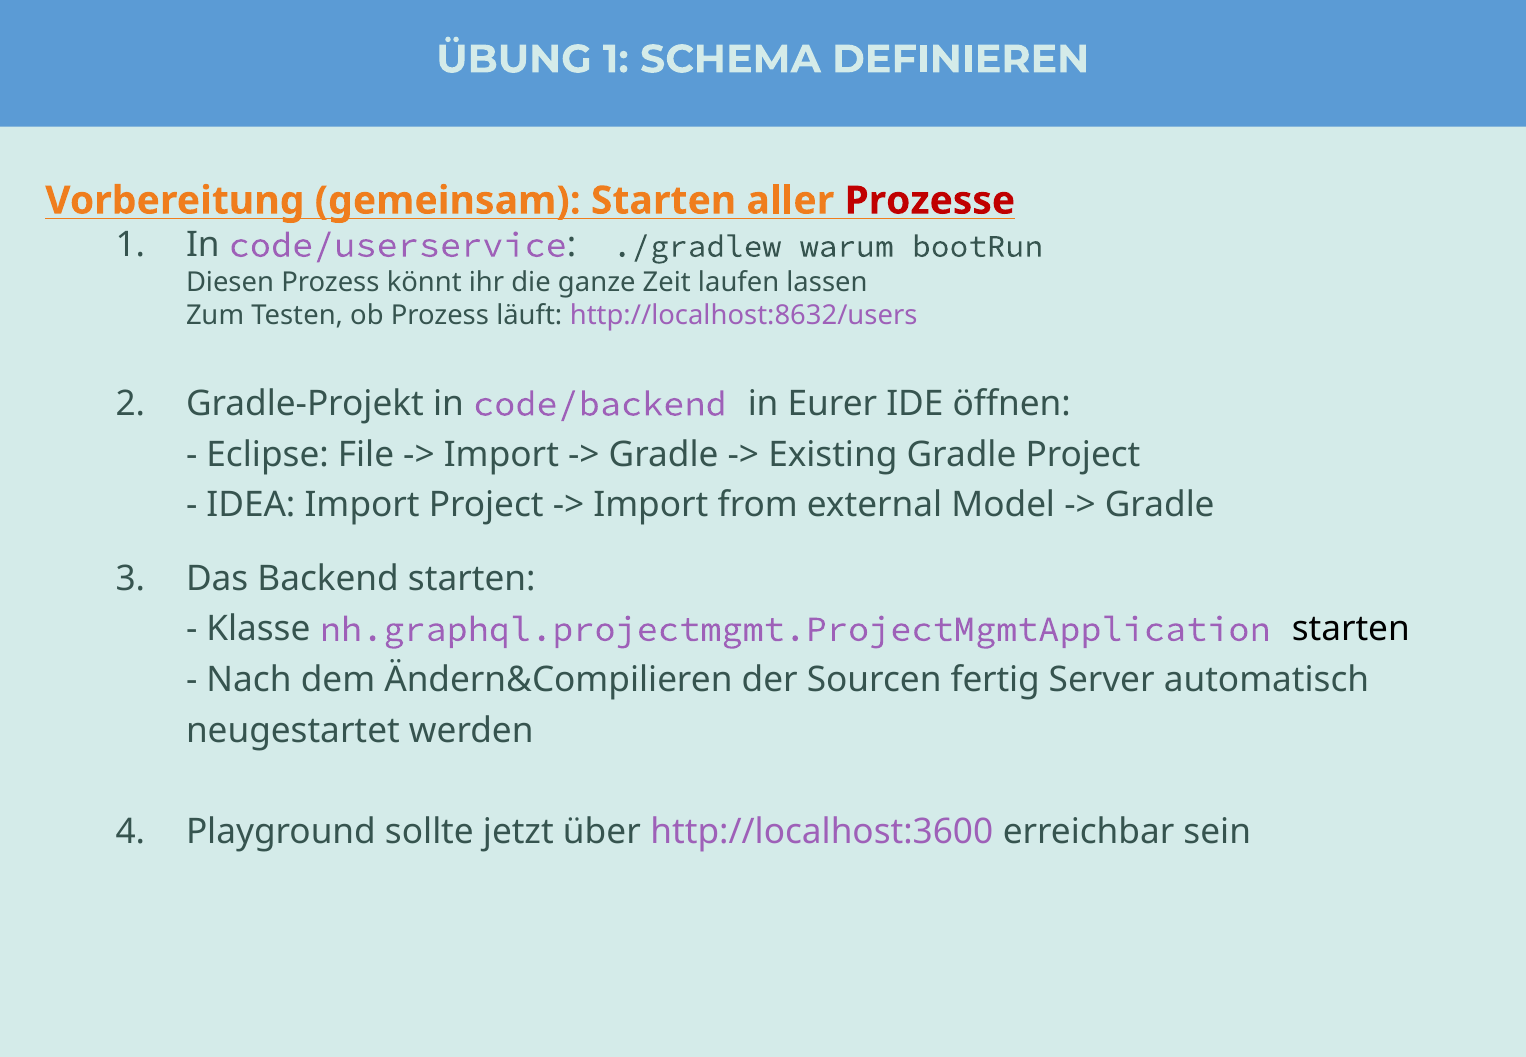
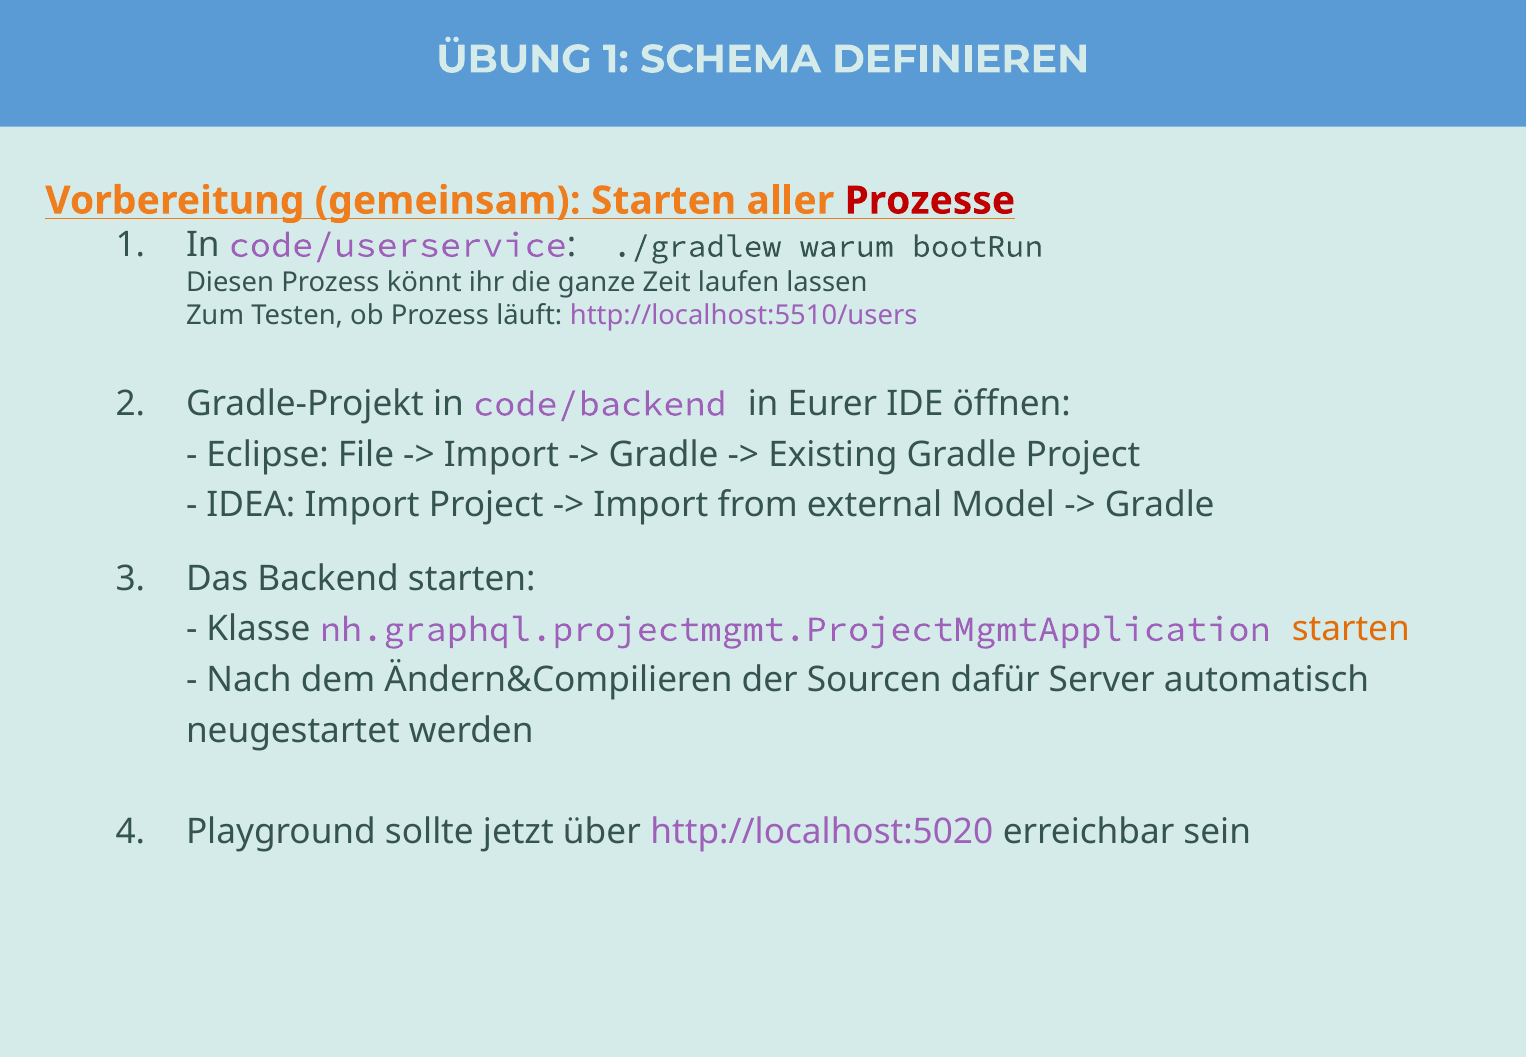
http://localhost:8632/users: http://localhost:8632/users -> http://localhost:5510/users (744, 315)
starten colour: black -> orange (1351, 629)
fertig: fertig -> dafür (995, 680)
http://localhost:3600: http://localhost:3600 -> http://localhost:5020 (822, 832)
